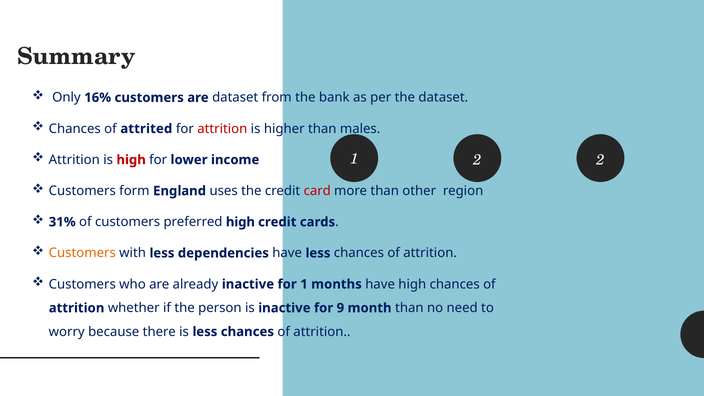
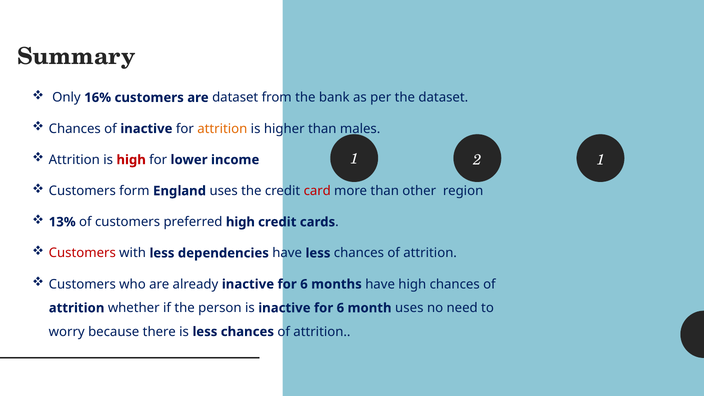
of attrited: attrited -> inactive (146, 129)
attrition colour: red -> orange (222, 129)
2: 2 -> 1 (600, 160)
31%: 31% -> 13% (62, 222)
Customers colour: orange -> red (82, 253)
already inactive for 1: 1 -> 6 (304, 284)
is inactive for 9: 9 -> 6 (340, 308)
month than: than -> uses (409, 308)
